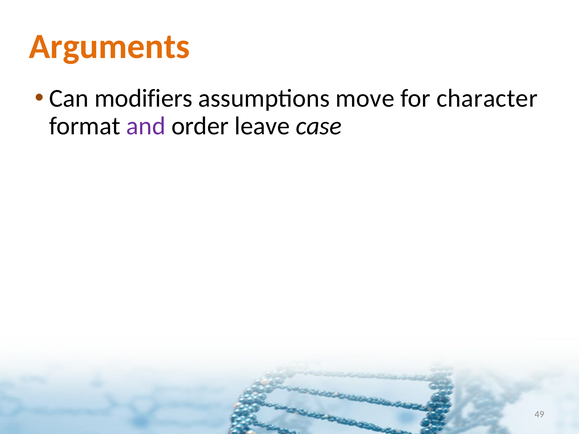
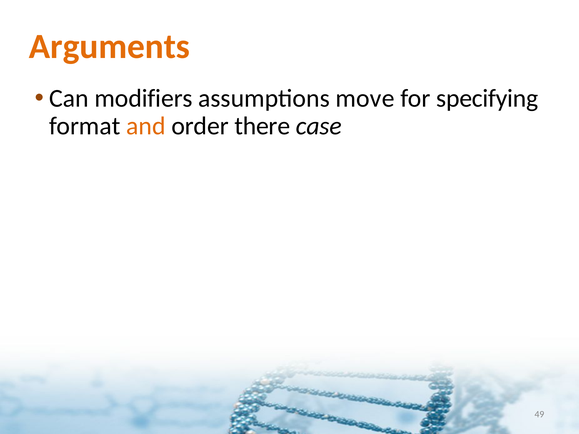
character: character -> specifying (487, 98)
and colour: purple -> orange (146, 126)
leave: leave -> there (262, 126)
